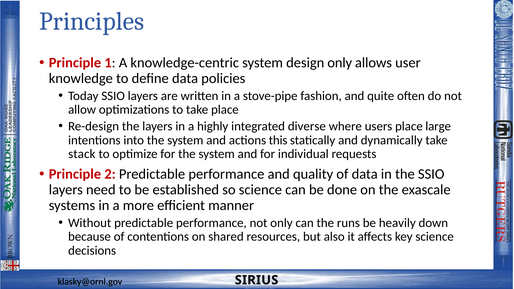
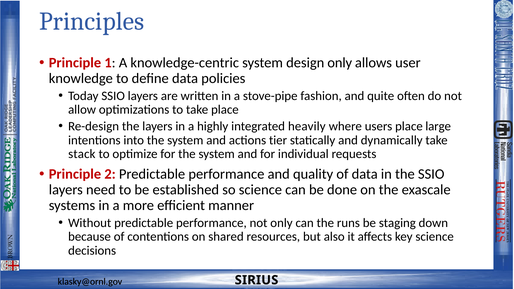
diverse: diverse -> heavily (307, 126)
this: this -> tier (278, 140)
heavily: heavily -> staging (397, 223)
